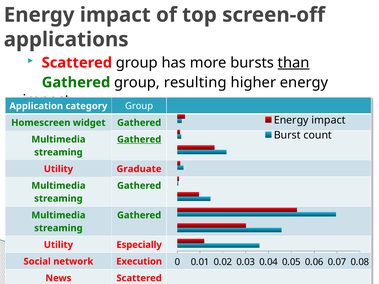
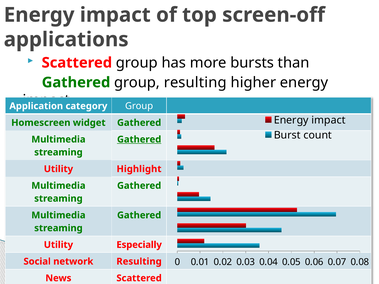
than underline: present -> none (294, 63)
Graduate: Graduate -> Highlight (139, 169)
network Execution: Execution -> Resulting (139, 262)
